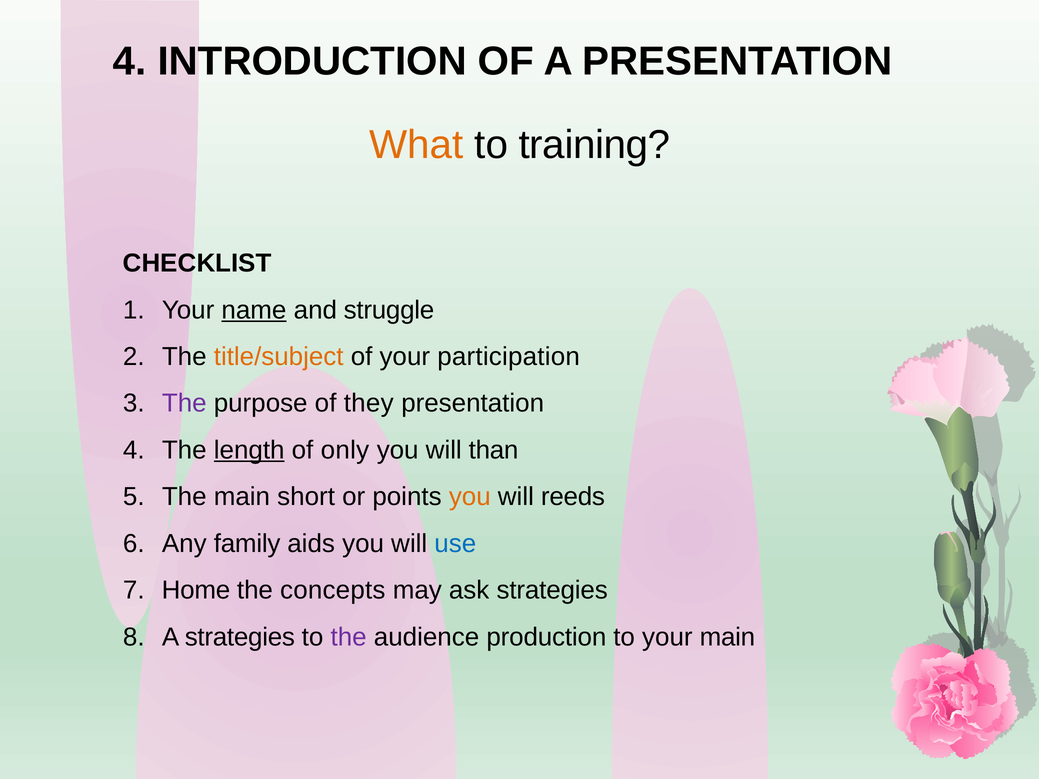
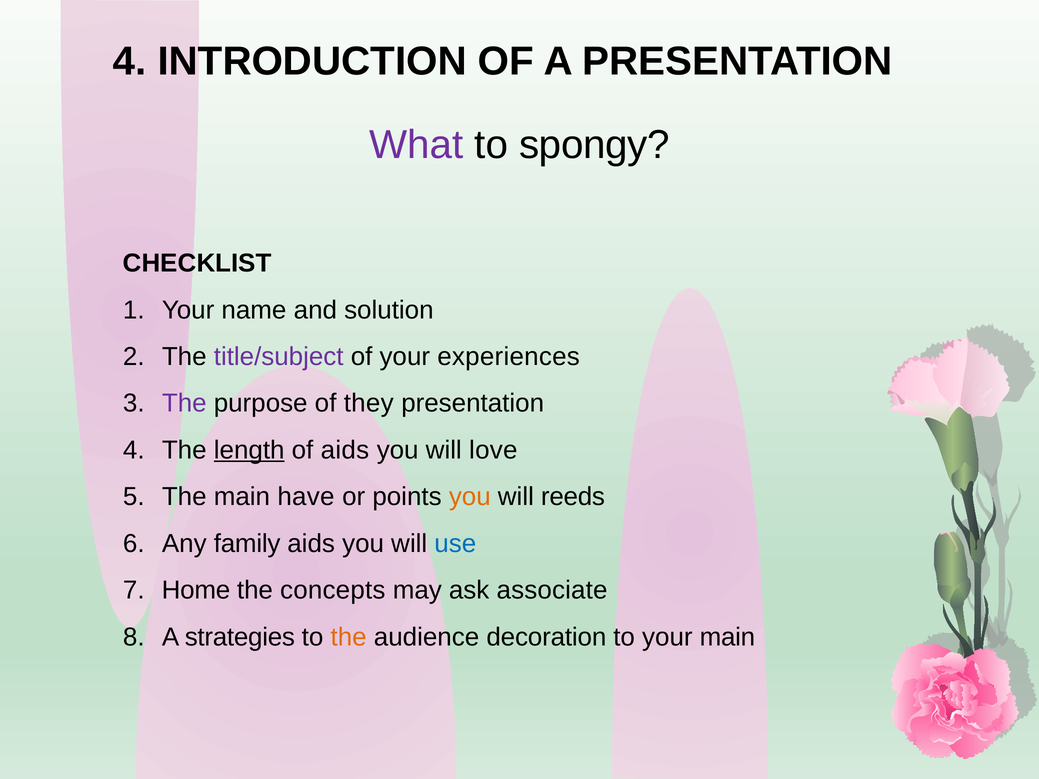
What colour: orange -> purple (416, 145)
training: training -> spongy (594, 145)
name underline: present -> none (254, 310)
struggle: struggle -> solution (389, 310)
title/subject colour: orange -> purple (279, 357)
participation: participation -> experiences (509, 357)
of only: only -> aids (345, 450)
than: than -> love (493, 450)
short: short -> have (306, 497)
ask strategies: strategies -> associate (552, 591)
the colour: purple -> orange (349, 637)
production: production -> decoration (546, 637)
